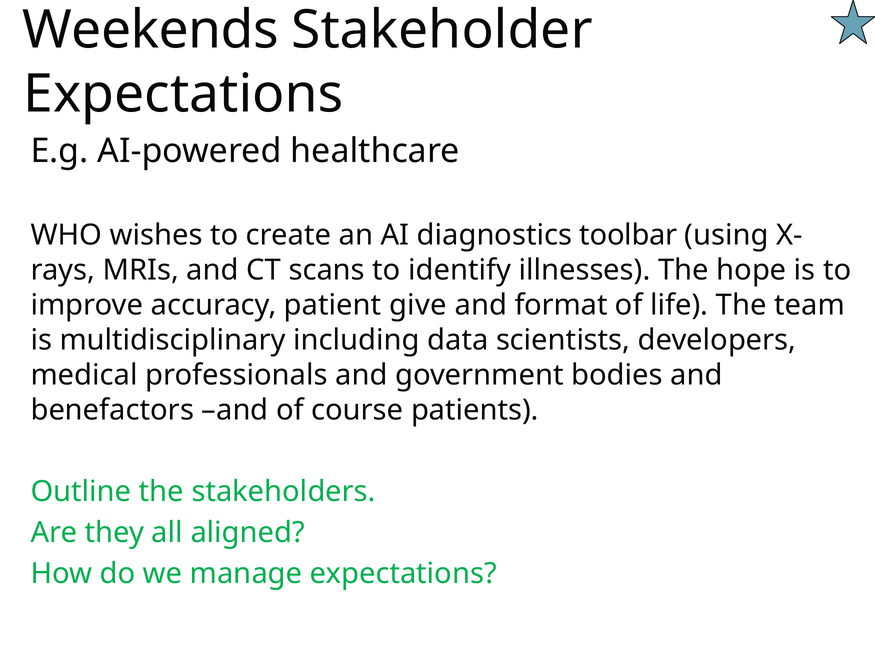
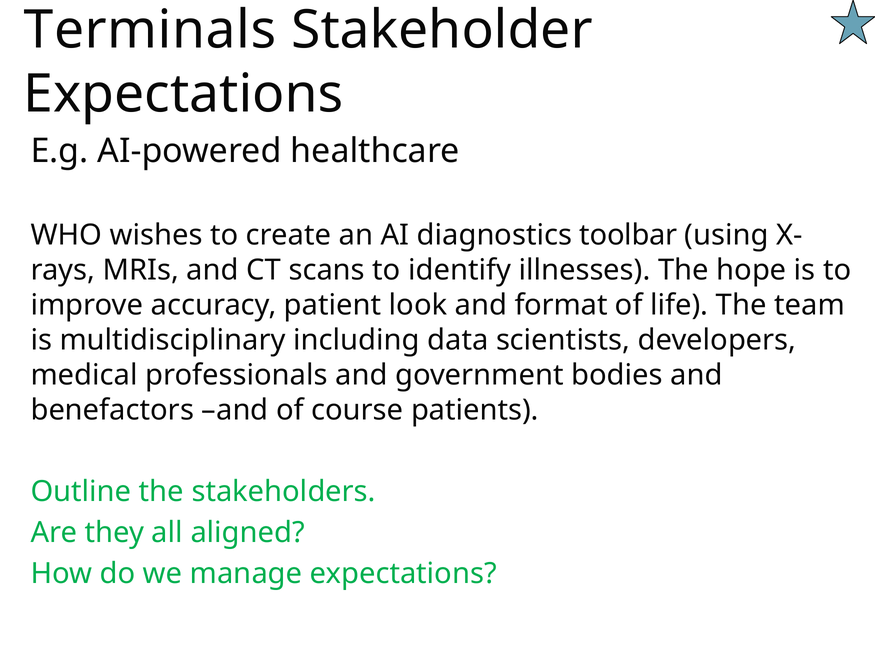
Weekends: Weekends -> Terminals (150, 30)
give: give -> look (418, 305)
